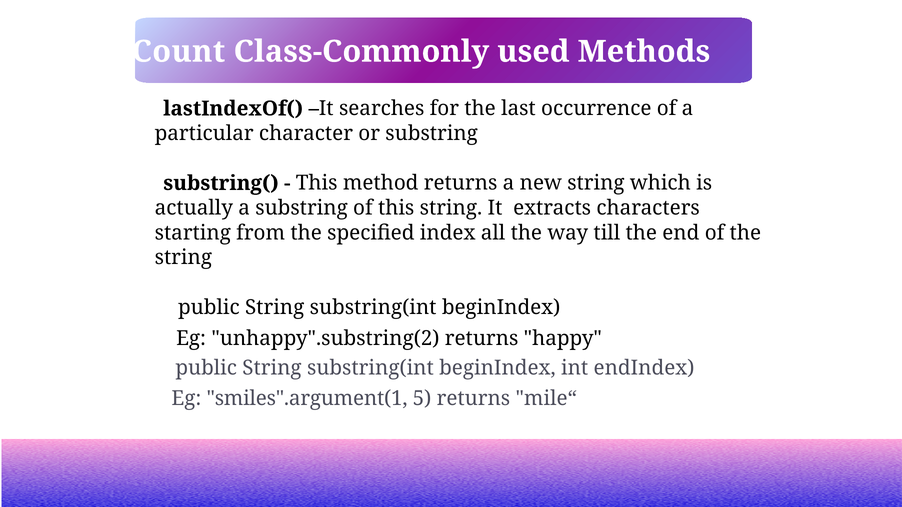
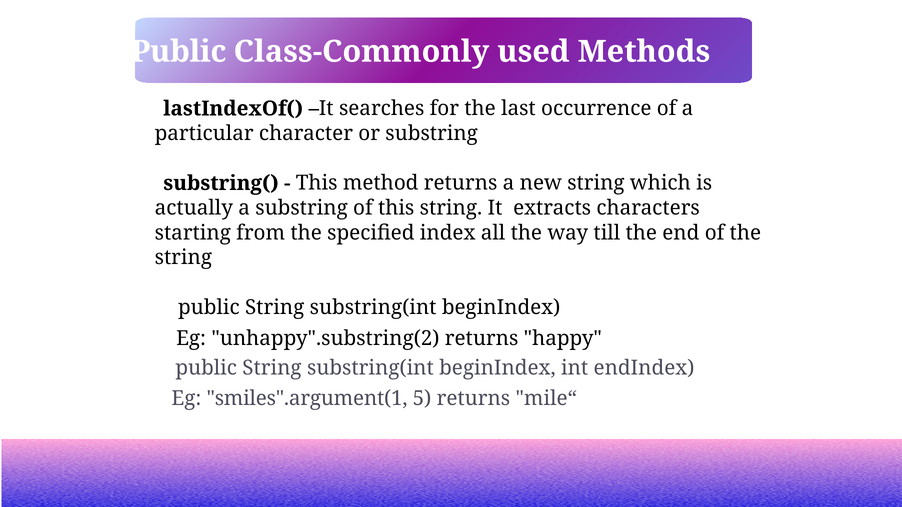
Count: Count -> Public (179, 52)
